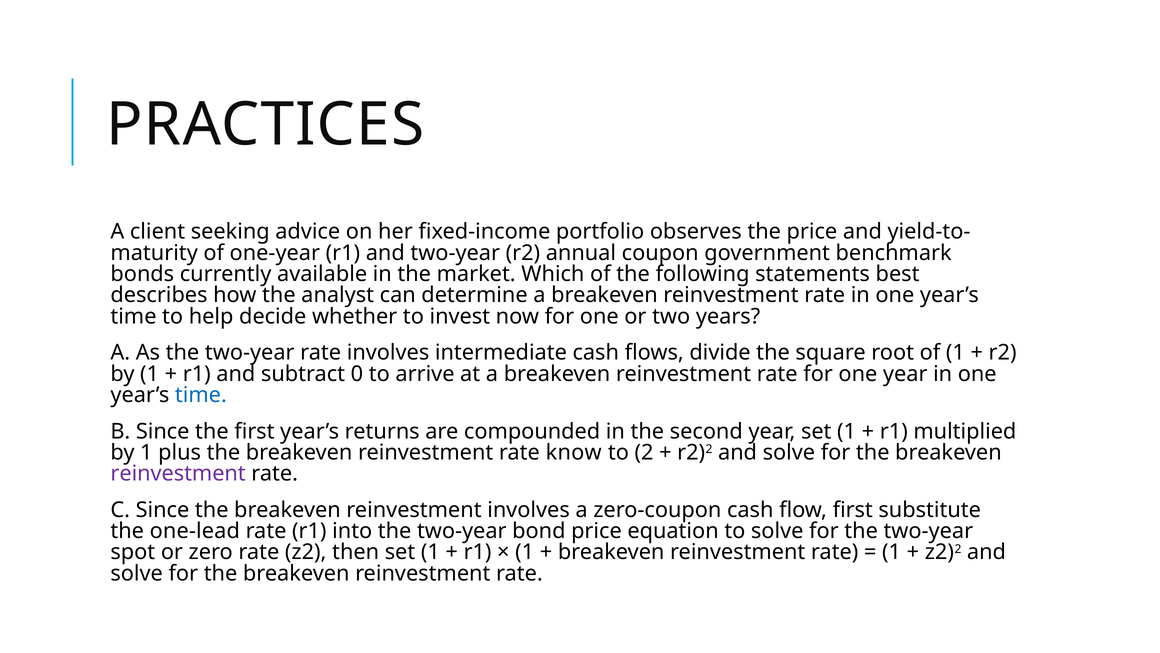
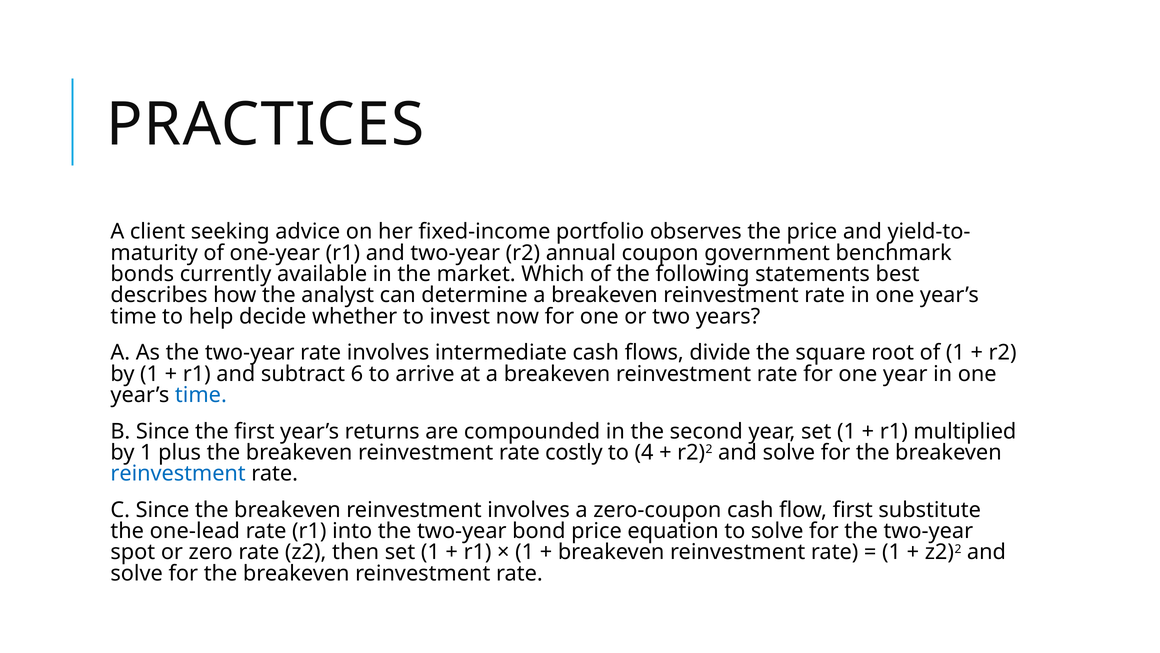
0: 0 -> 6 (357, 374)
know: know -> costly (574, 452)
2: 2 -> 4 (644, 452)
reinvestment colour: purple -> blue (178, 473)
